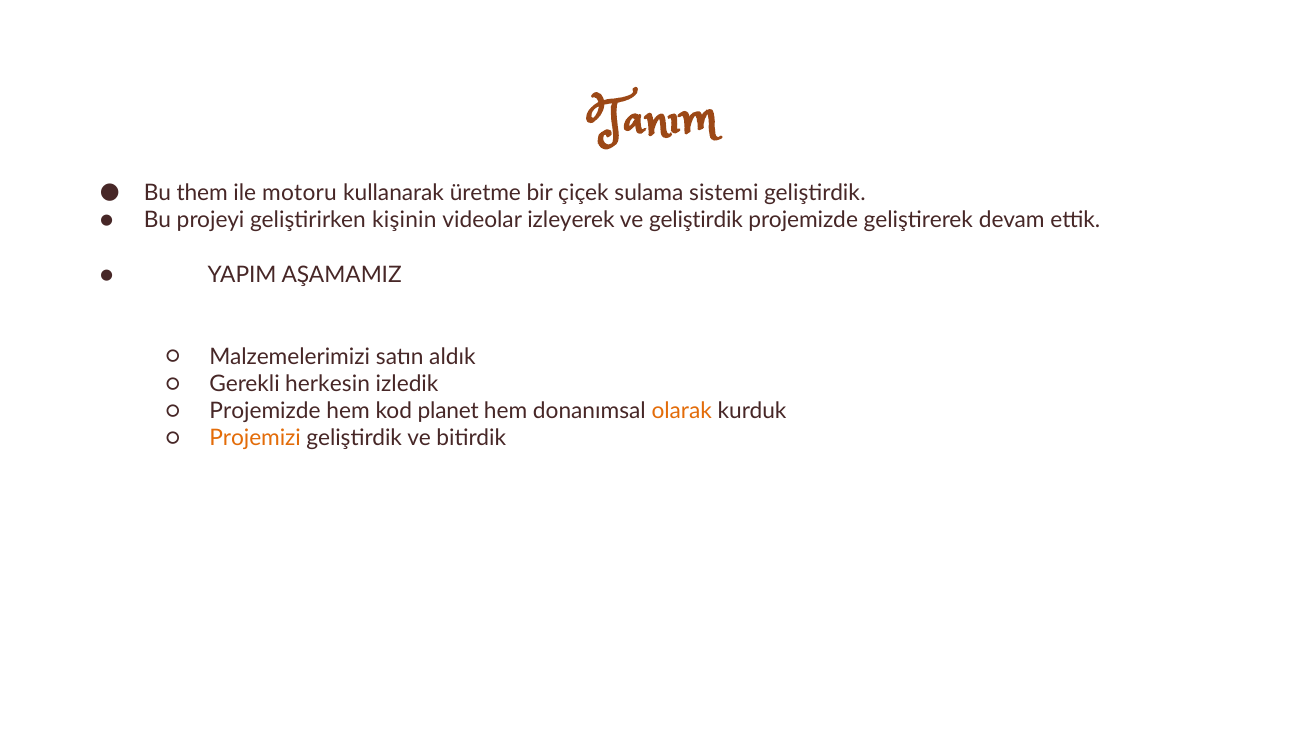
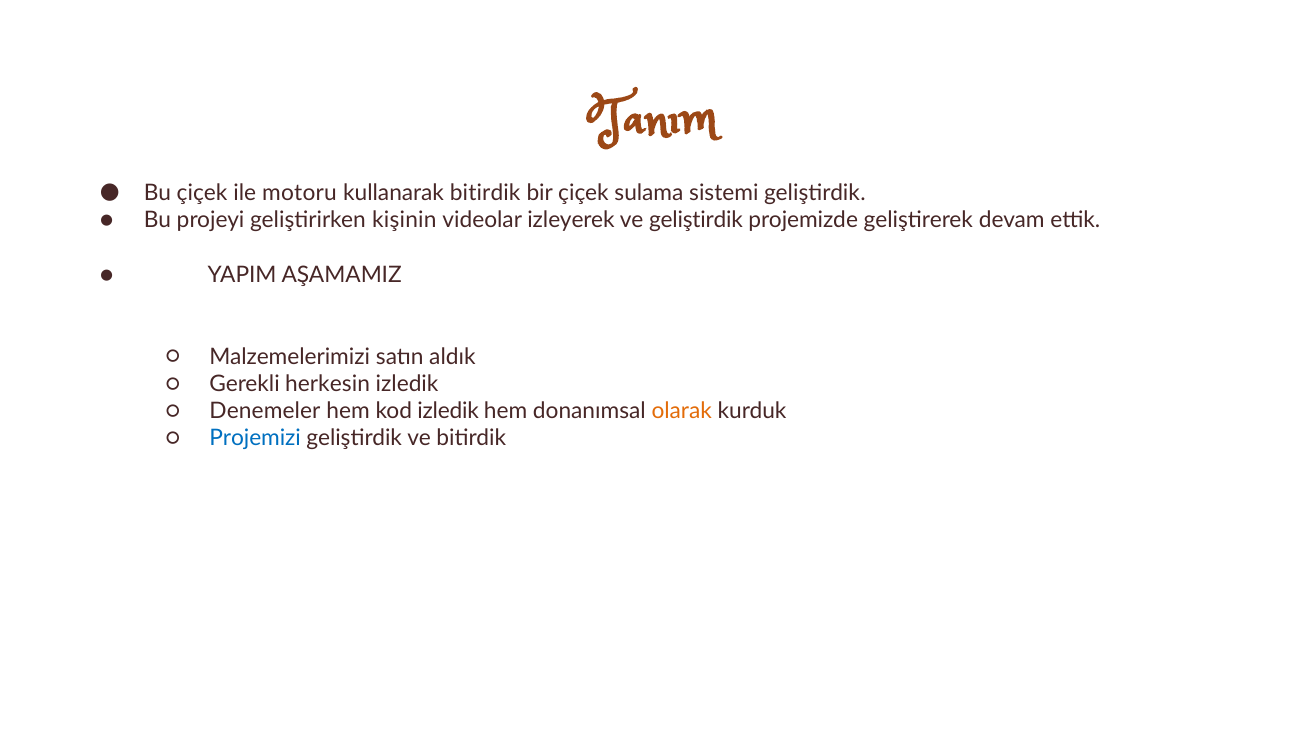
Bu them: them -> çiçek (202, 193)
kullanarak üretme: üretme -> bitirdik (485, 193)
Projemizde: Projemizde -> Denemeler (265, 411)
kod planet: planet -> izledik (448, 411)
Projemizi colour: orange -> blue (255, 439)
